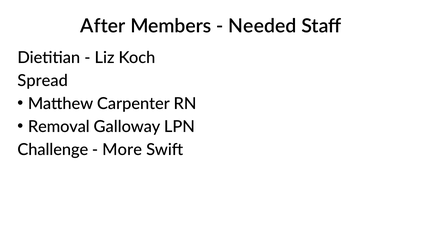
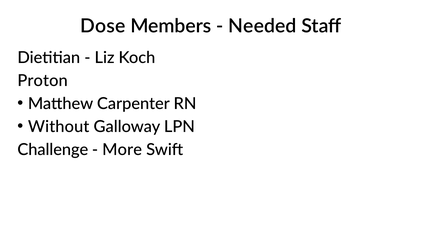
After: After -> Dose (103, 26)
Spread: Spread -> Proton (43, 81)
Removal: Removal -> Without (59, 127)
